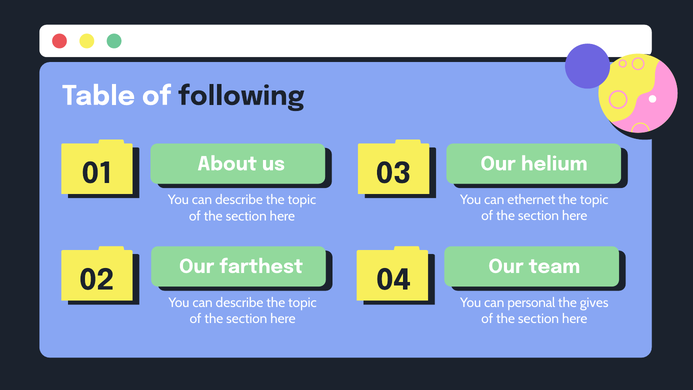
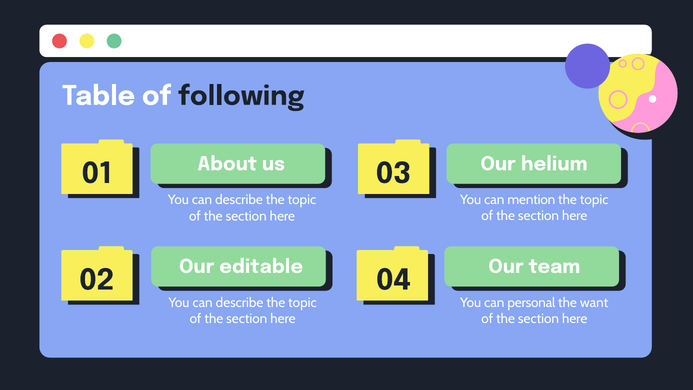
ethernet: ethernet -> mention (531, 200)
farthest: farthest -> editable (261, 266)
gives: gives -> want (594, 303)
